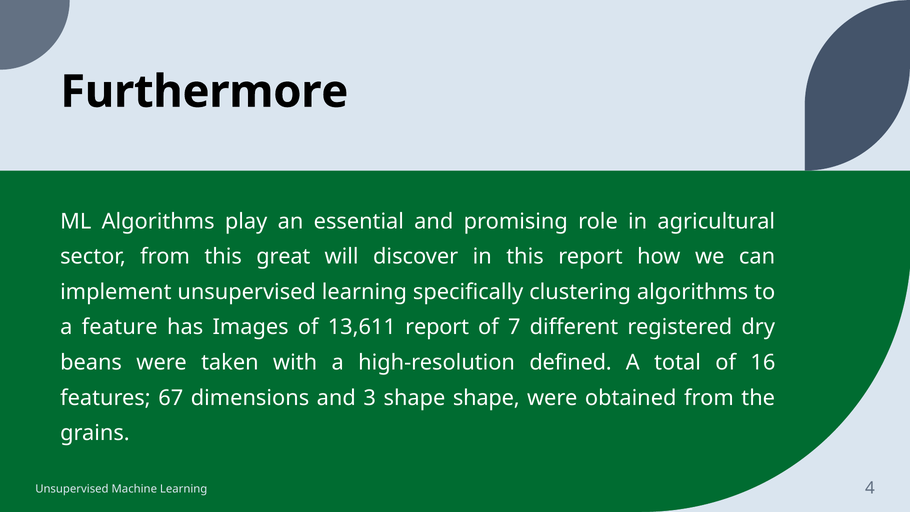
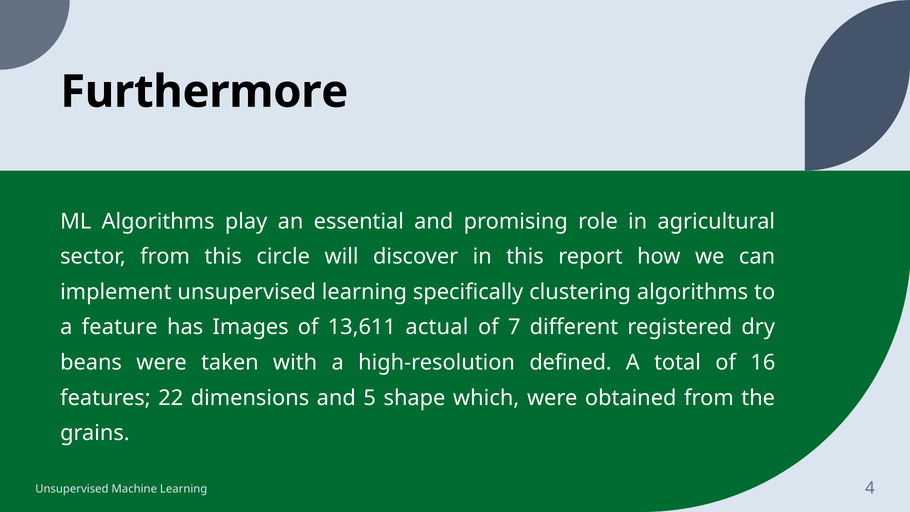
great: great -> circle (283, 257)
13,611 report: report -> actual (437, 327)
67: 67 -> 22 (171, 398)
3: 3 -> 5 (370, 398)
shape shape: shape -> which (486, 398)
